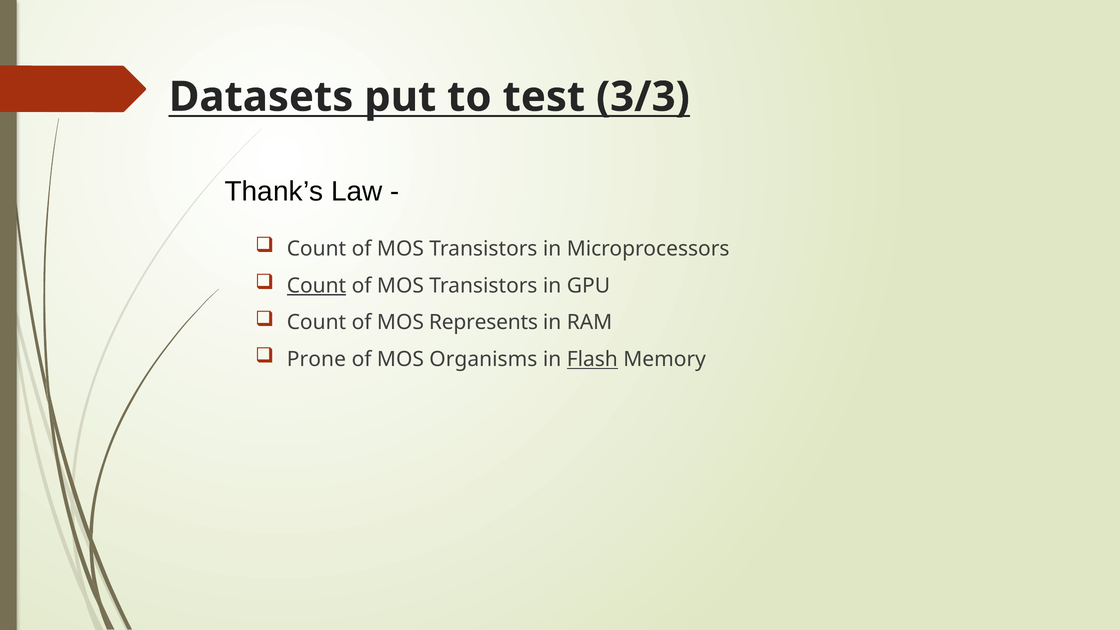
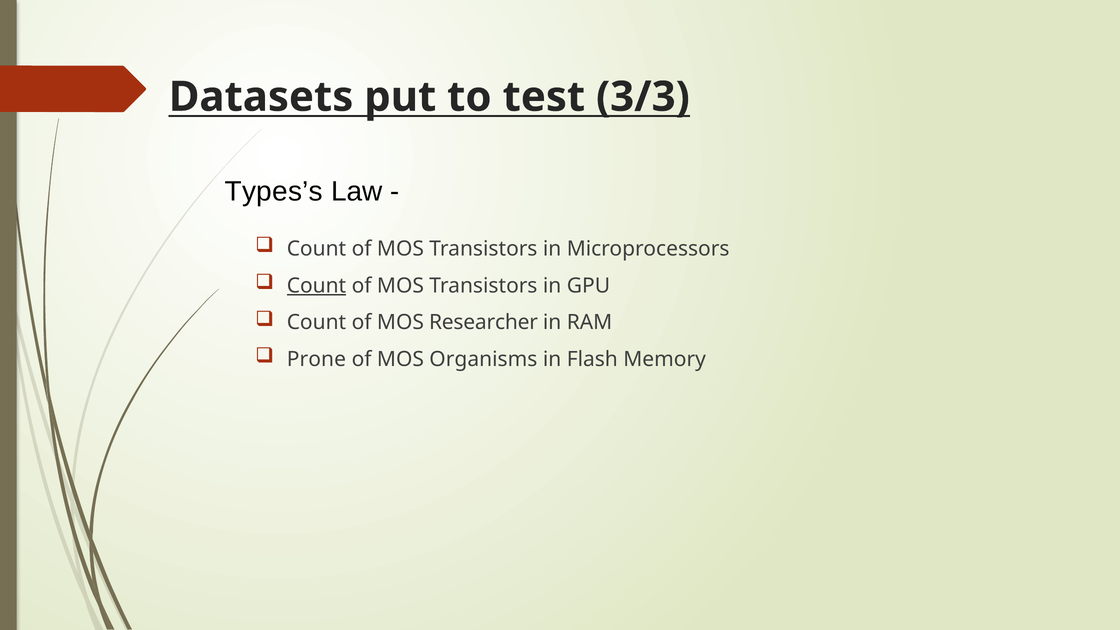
Thank’s: Thank’s -> Types’s (274, 191)
Represents: Represents -> Researcher (483, 323)
Flash underline: present -> none (592, 359)
